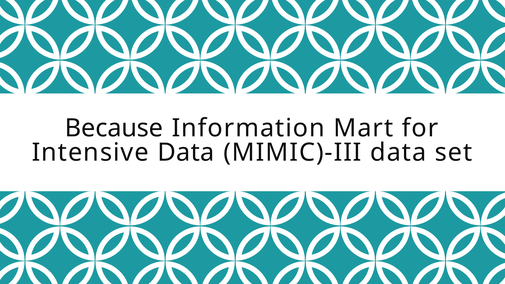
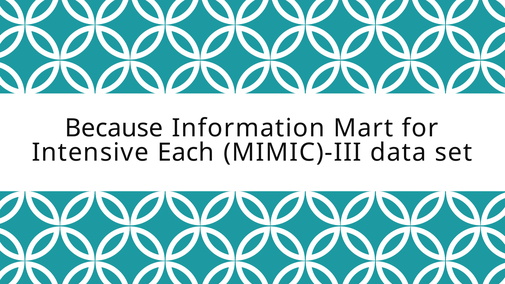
Intensive Data: Data -> Each (186, 152)
